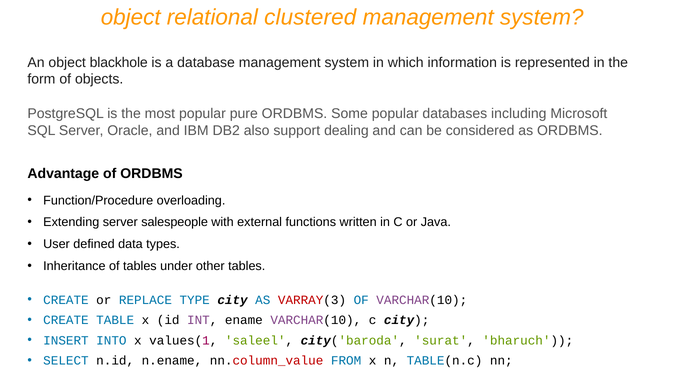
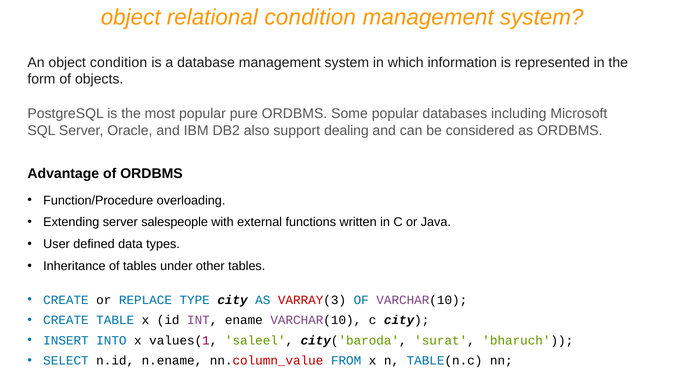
relational clustered: clustered -> condition (310, 17)
object blackhole: blackhole -> condition (119, 62)
